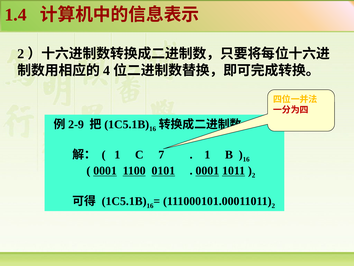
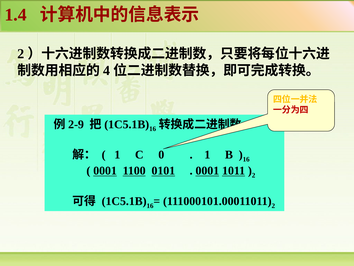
7: 7 -> 0 (161, 154)
